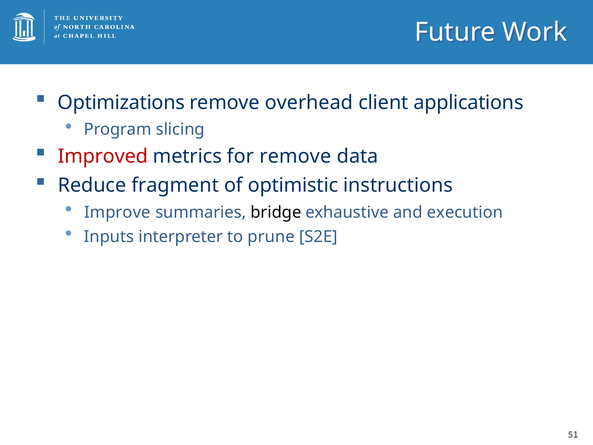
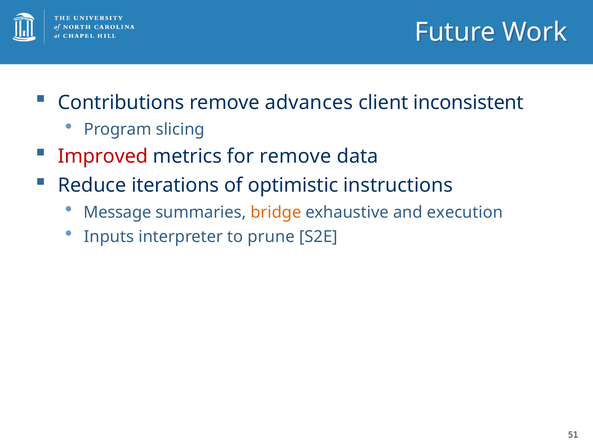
Optimizations: Optimizations -> Contributions (121, 102)
overhead: overhead -> advances (309, 102)
applications: applications -> inconsistent (469, 102)
fragment: fragment -> iterations (175, 185)
Improve: Improve -> Message (117, 212)
bridge colour: black -> orange (276, 212)
